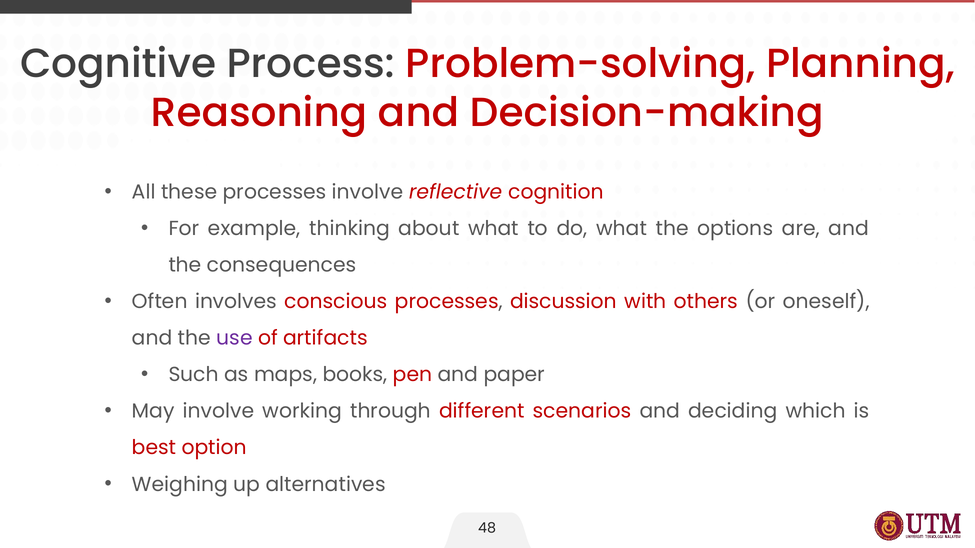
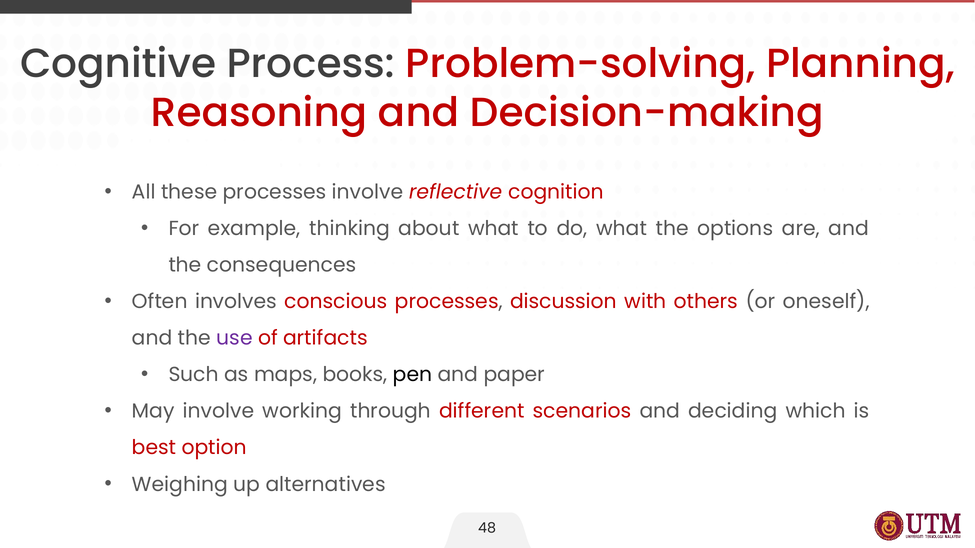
pen colour: red -> black (413, 375)
